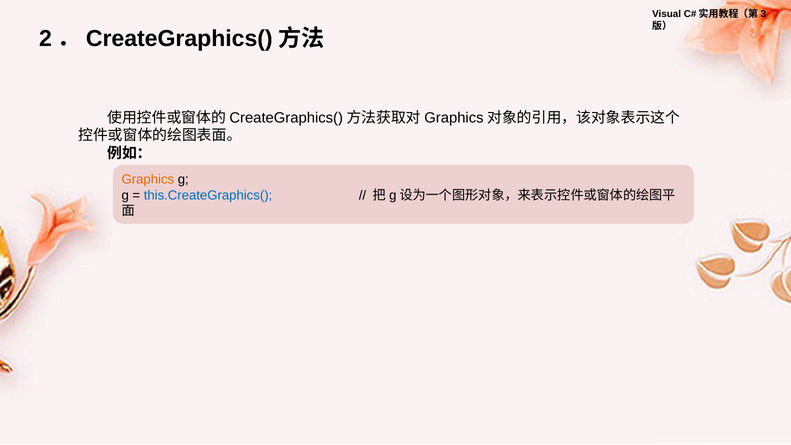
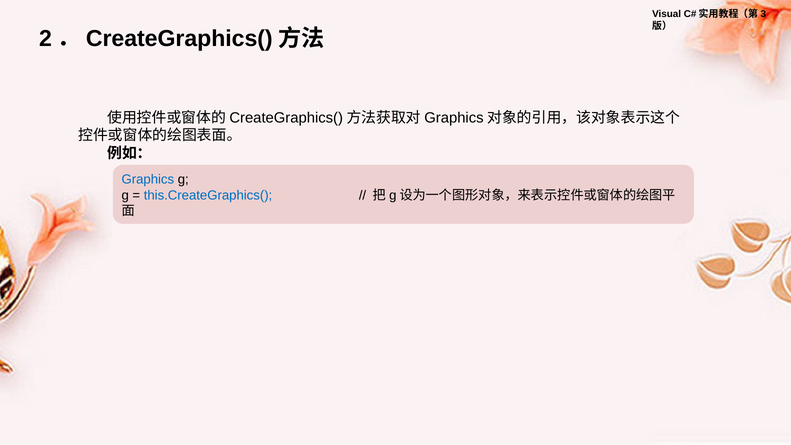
Graphics colour: orange -> blue (148, 179)
